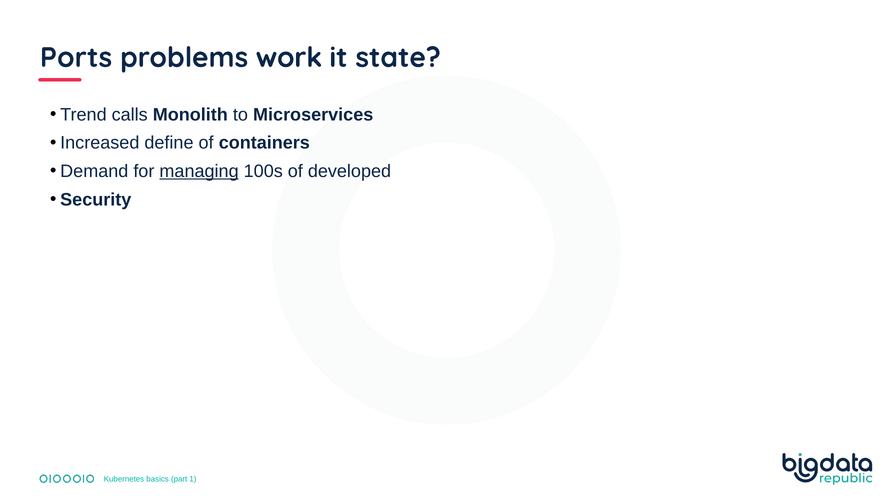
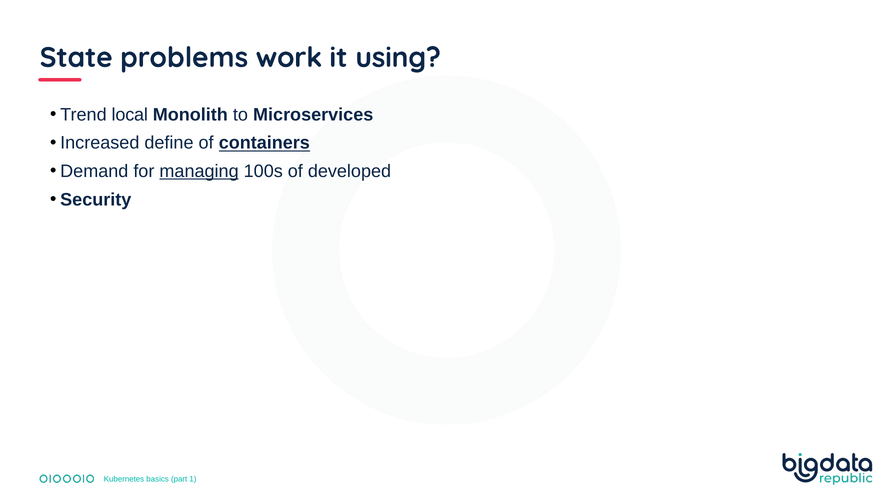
Ports: Ports -> State (76, 58)
state: state -> using (398, 58)
calls: calls -> local (130, 115)
containers underline: none -> present (264, 143)
